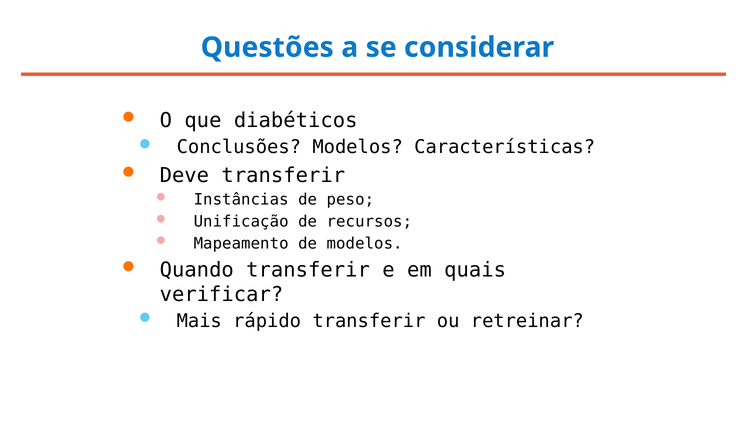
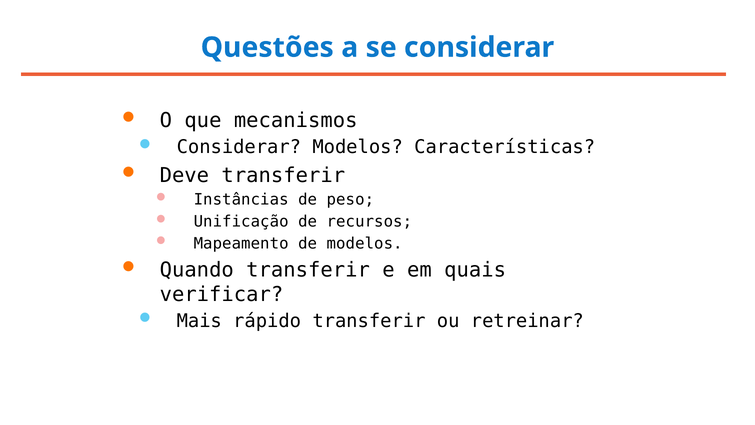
diabéticos: diabéticos -> mecanismos (296, 121)
Conclusões: Conclusões -> Considerar (239, 147)
